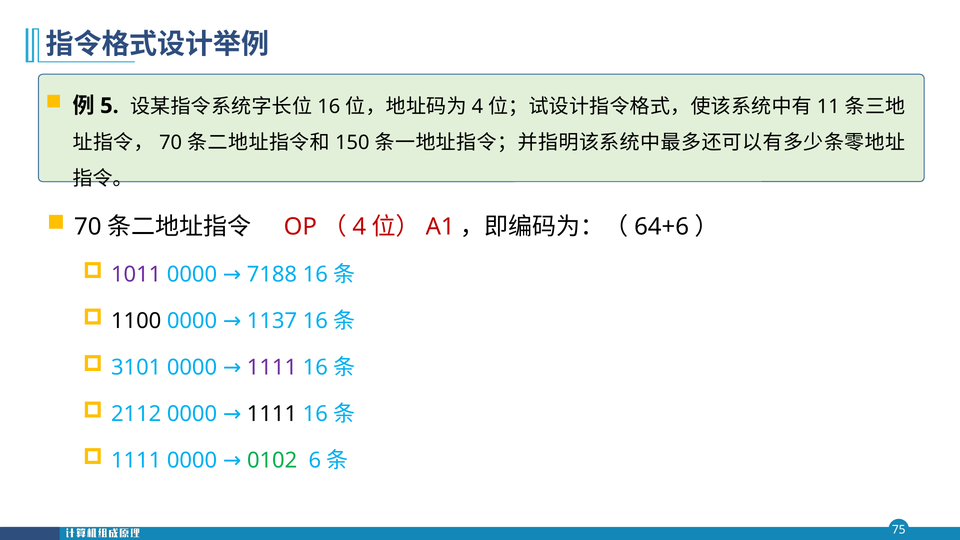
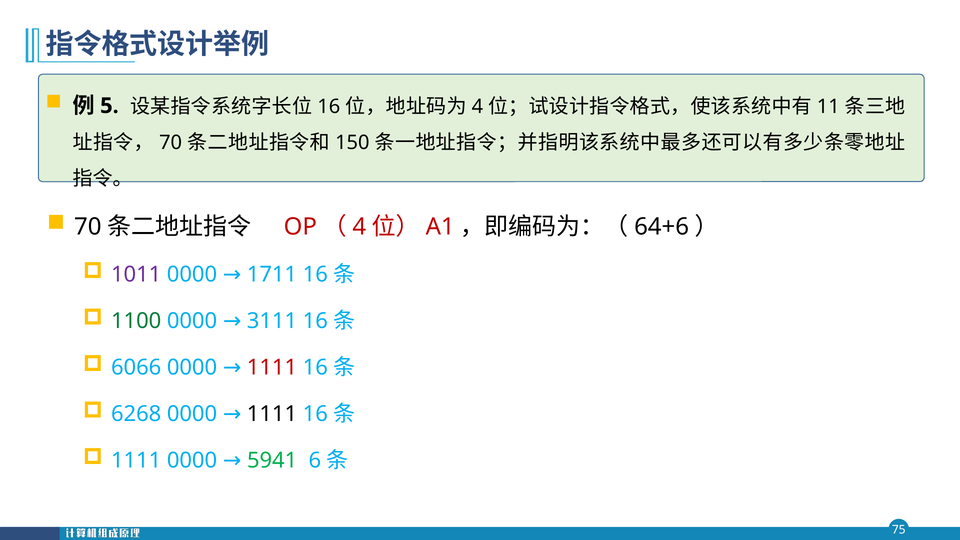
7188: 7188 -> 1711 (272, 274)
1100 colour: black -> green (136, 321)
1137: 1137 -> 3111 (272, 321)
3101: 3101 -> 6066 (136, 368)
1111 colour: purple -> red (272, 368)
2112: 2112 -> 6268 (136, 414)
0102: 0102 -> 5941 (272, 461)
